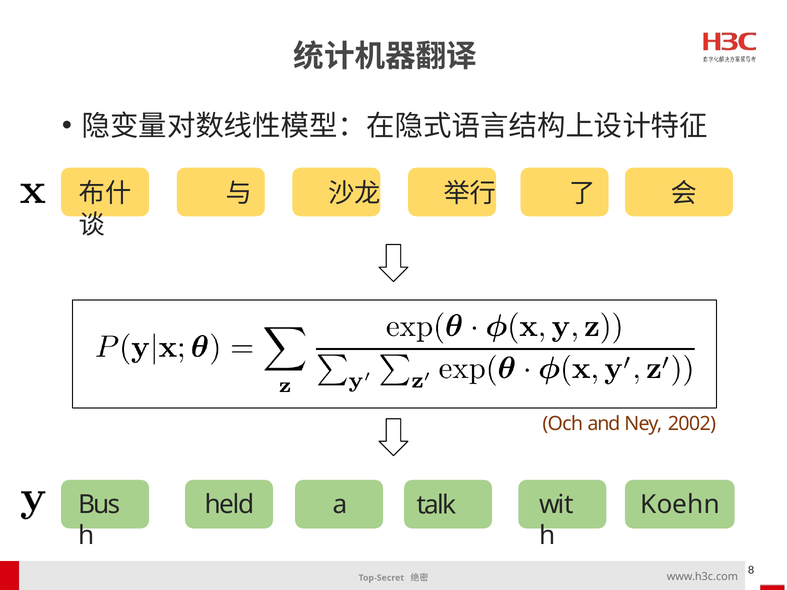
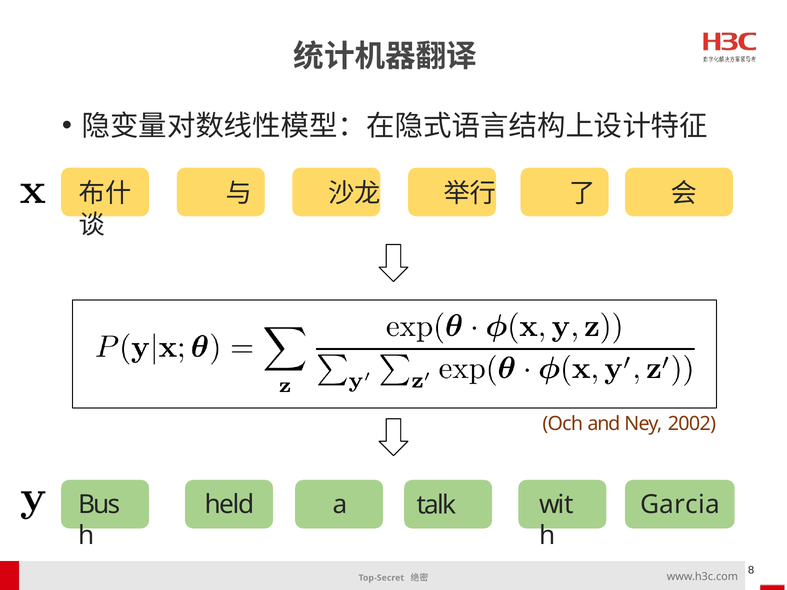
Koehn: Koehn -> Garcia (680, 505)
